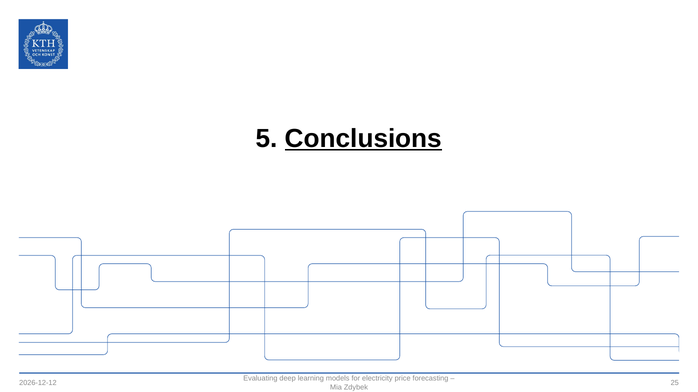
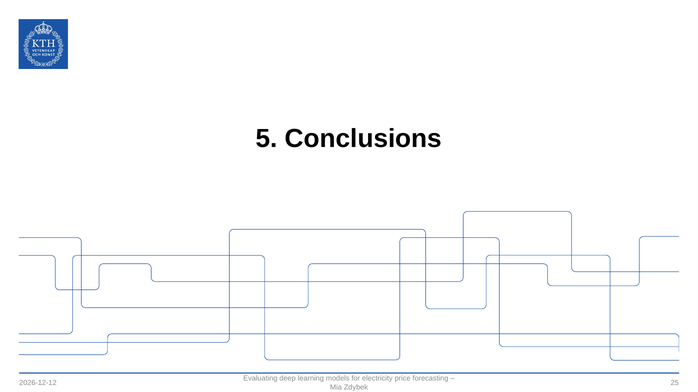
Conclusions underline: present -> none (363, 139)
